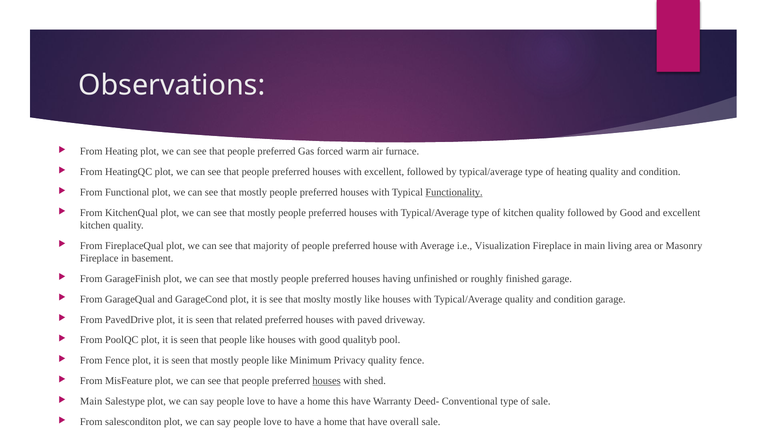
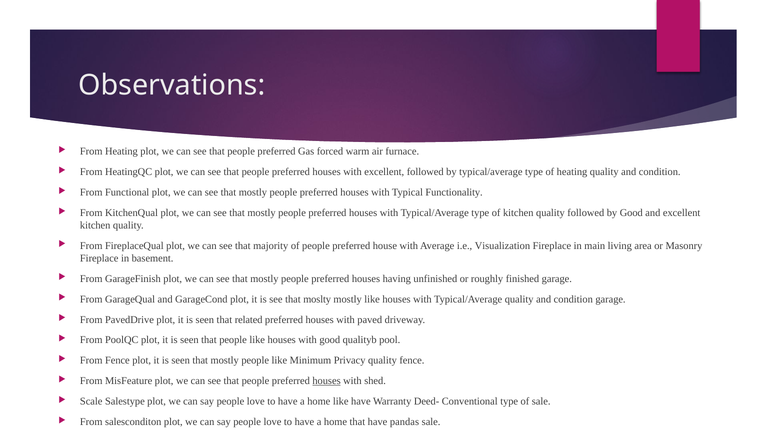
Functionality underline: present -> none (454, 193)
Main: Main -> Scale (91, 402)
home this: this -> like (341, 402)
overall: overall -> pandas (404, 422)
